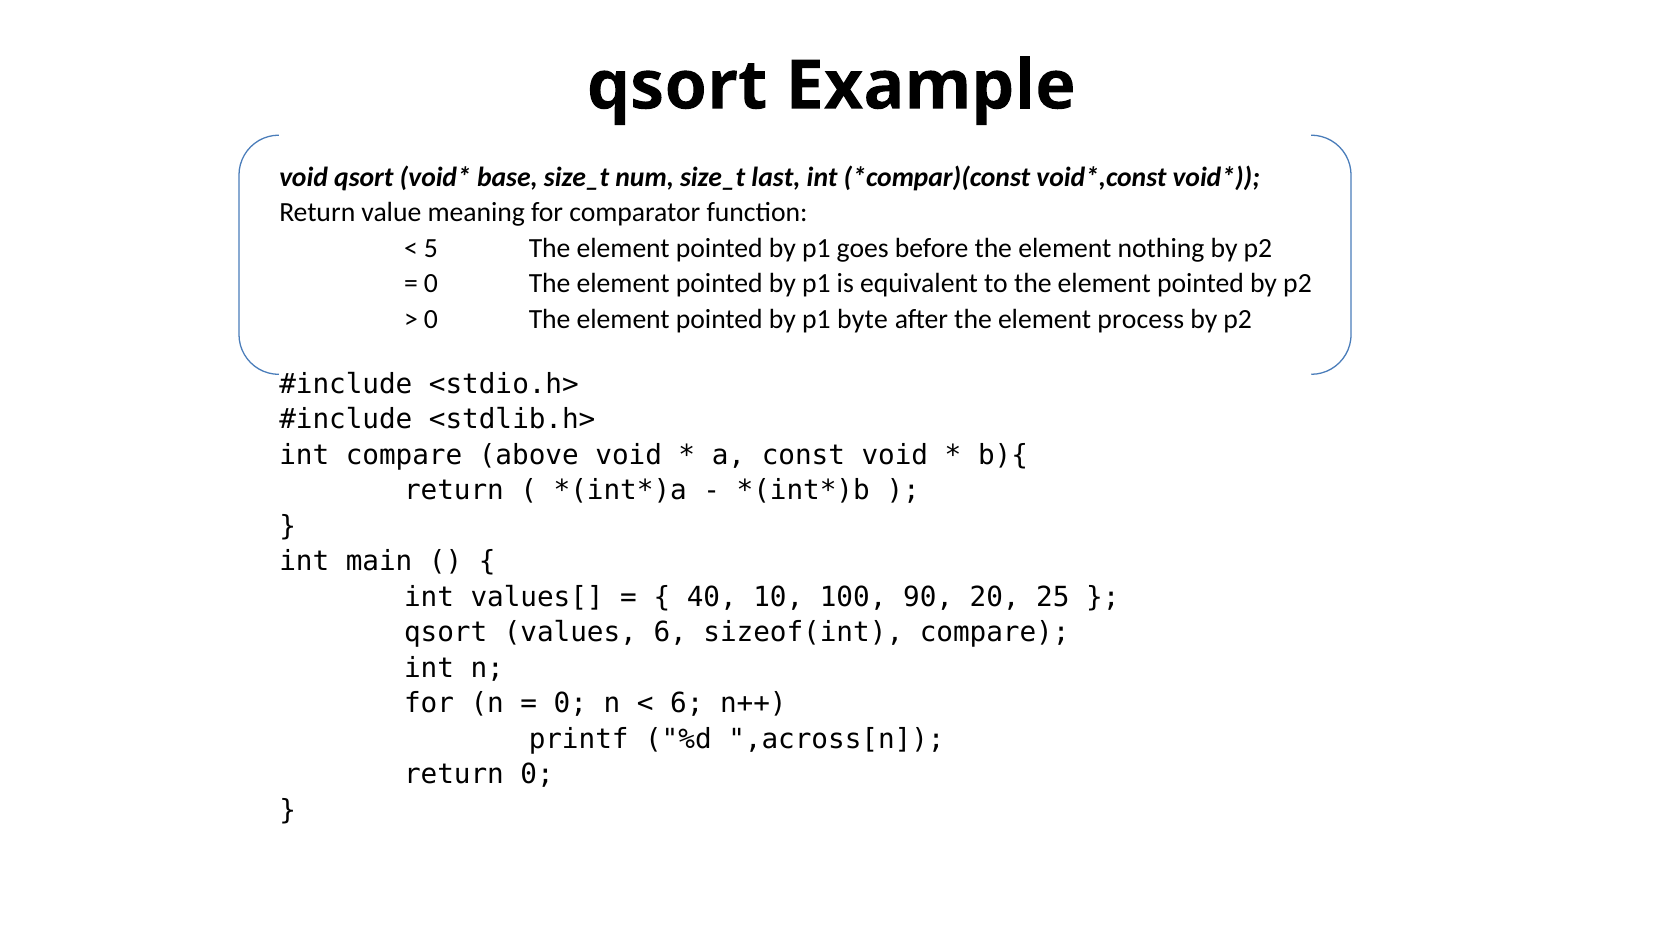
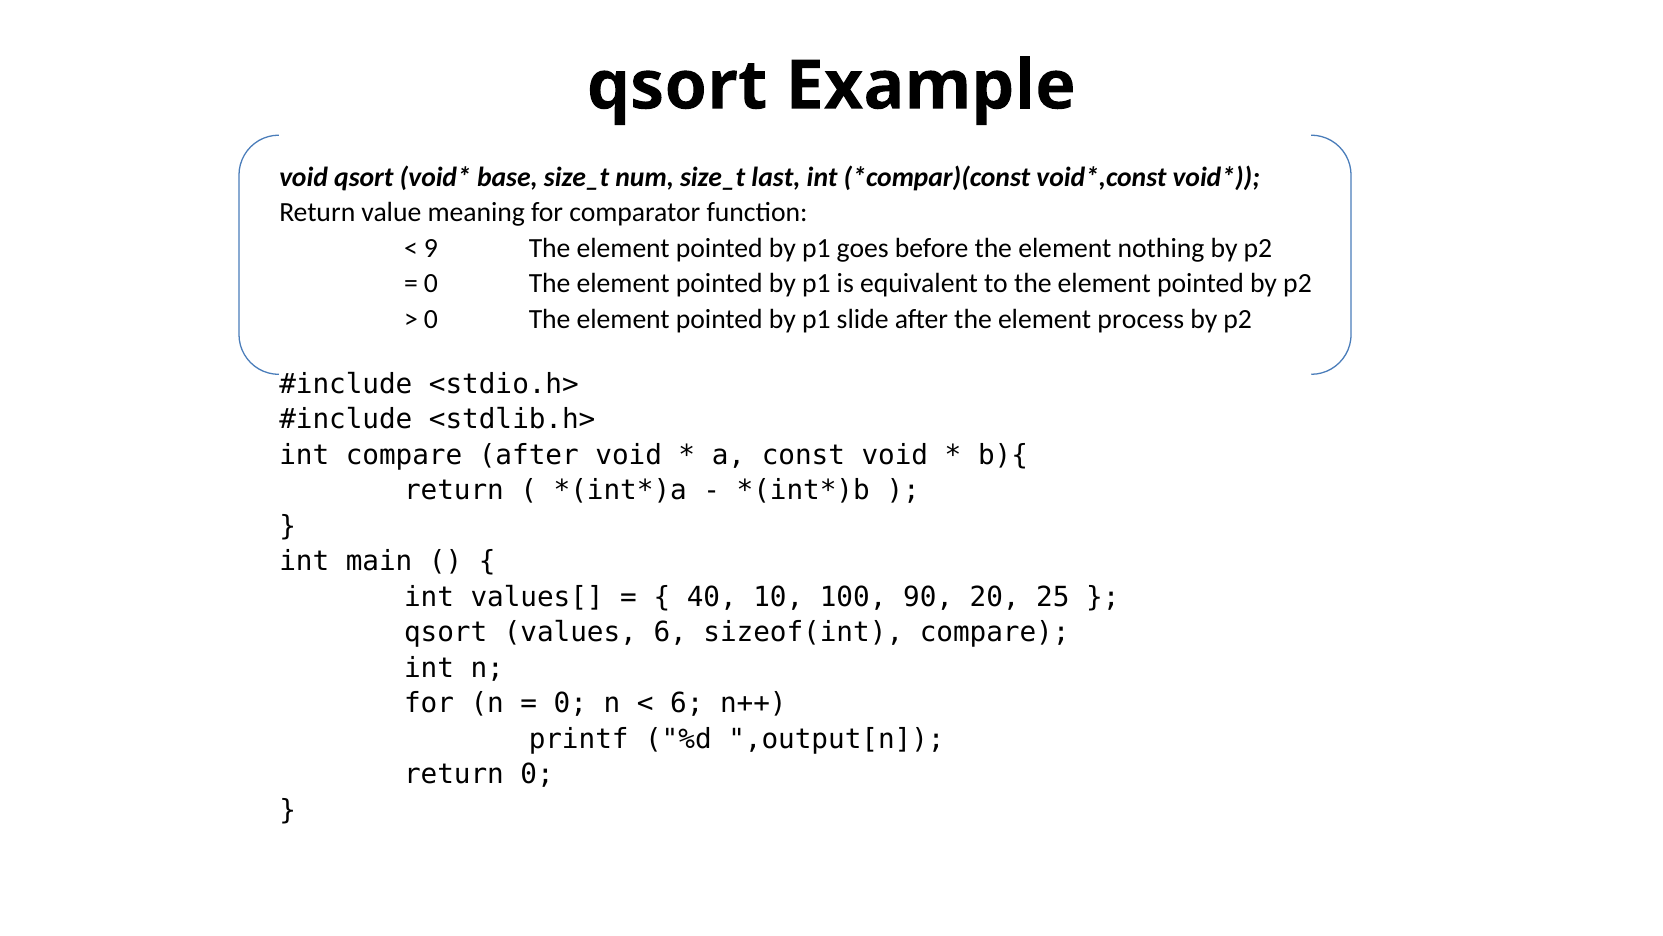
5: 5 -> 9 (431, 248)
byte: byte -> slide (863, 319)
compare above: above -> after (529, 455)
,across[n: ,across[n -> ,output[n (836, 739)
